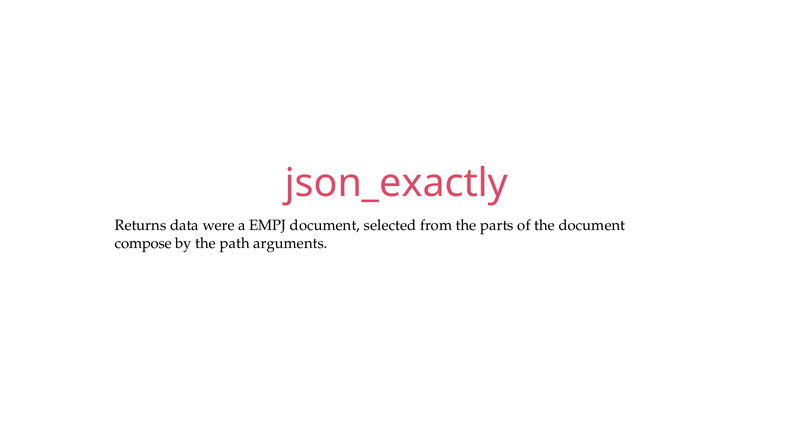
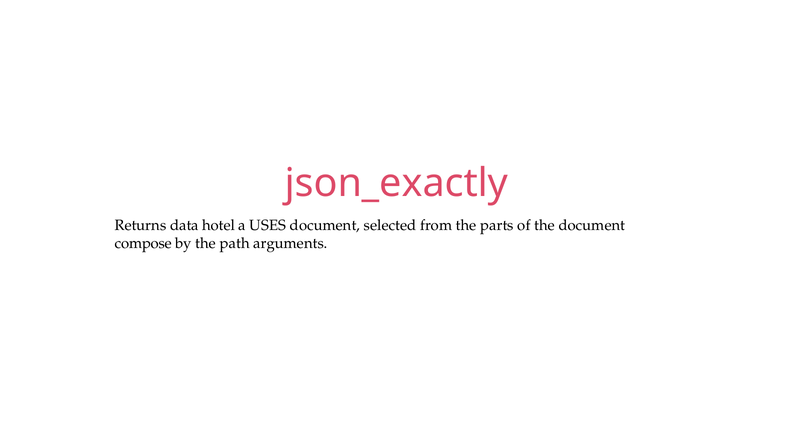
were: were -> hotel (219, 225)
EMPJ: EMPJ -> USES (268, 225)
